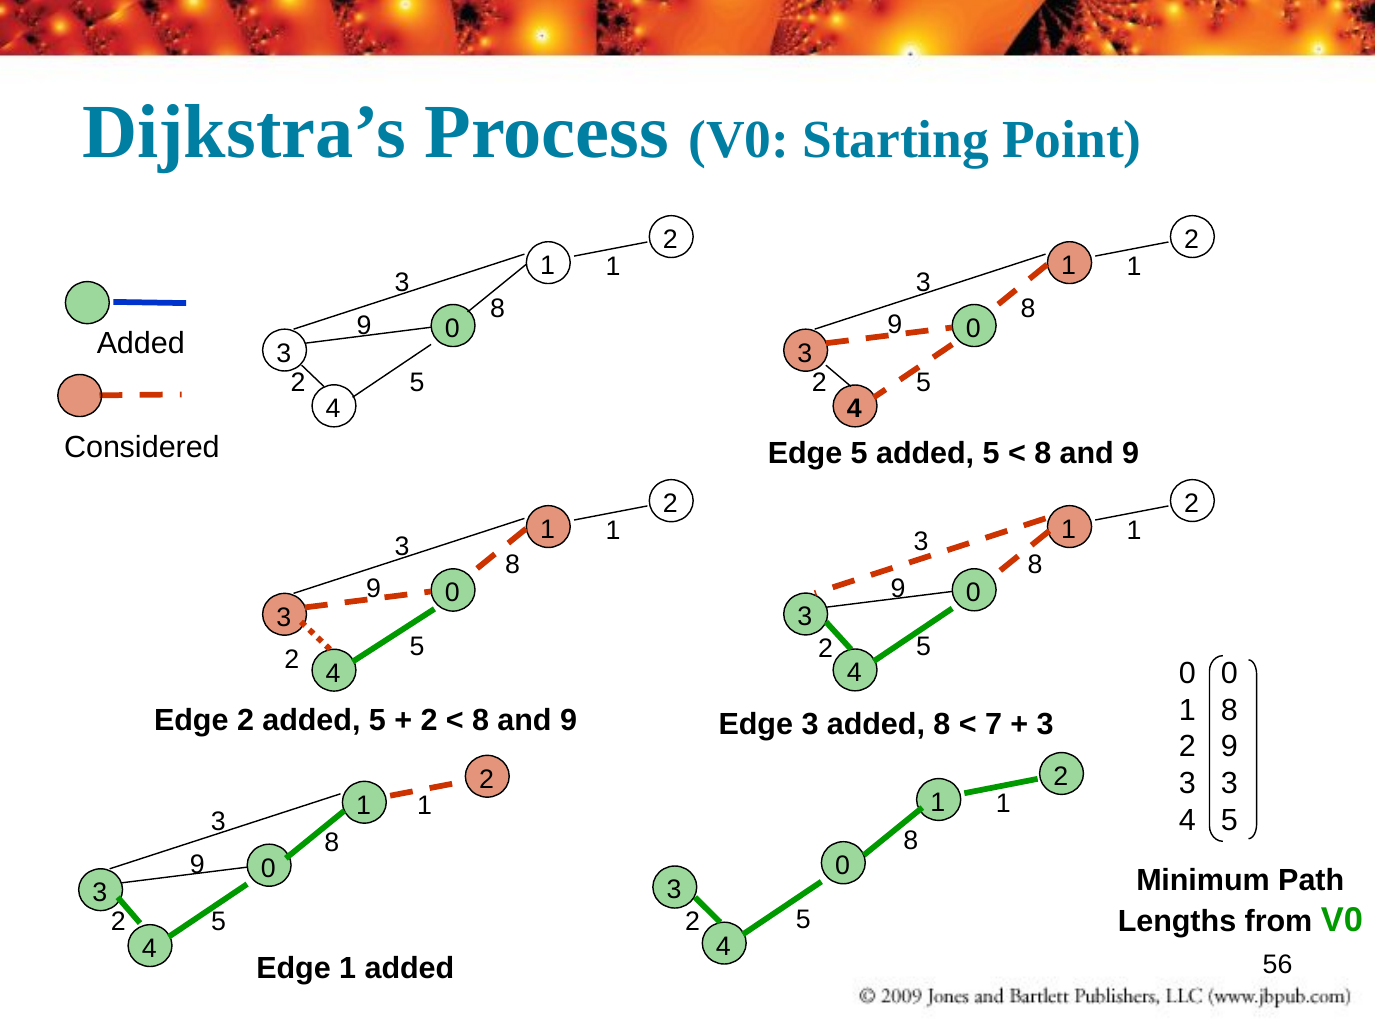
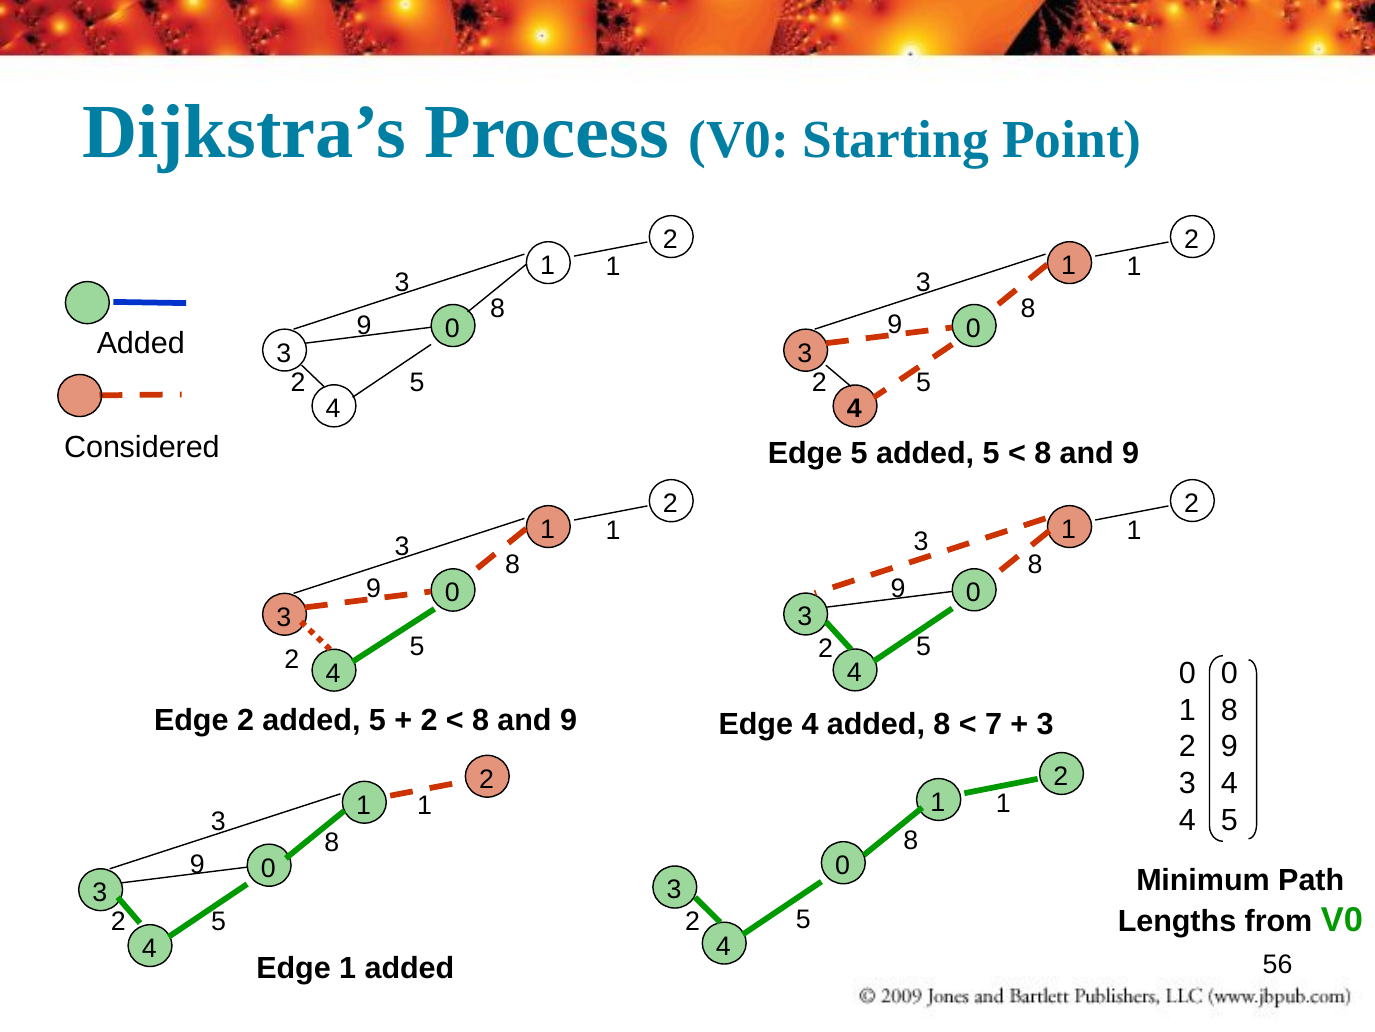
Edge 3: 3 -> 4 (810, 724)
3 3: 3 -> 4 (1229, 783)
